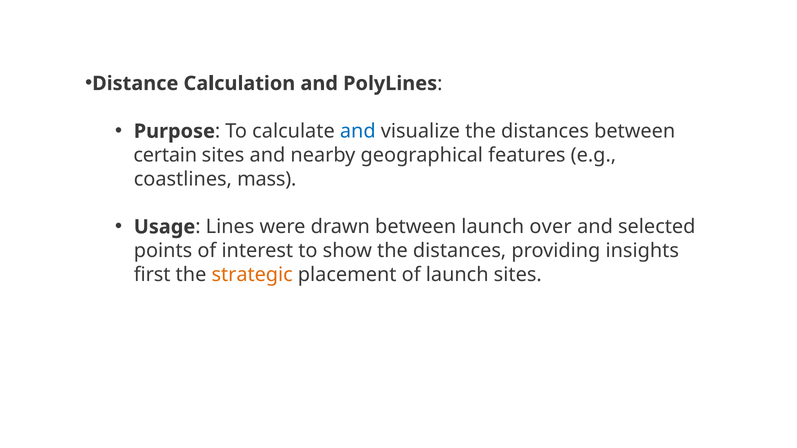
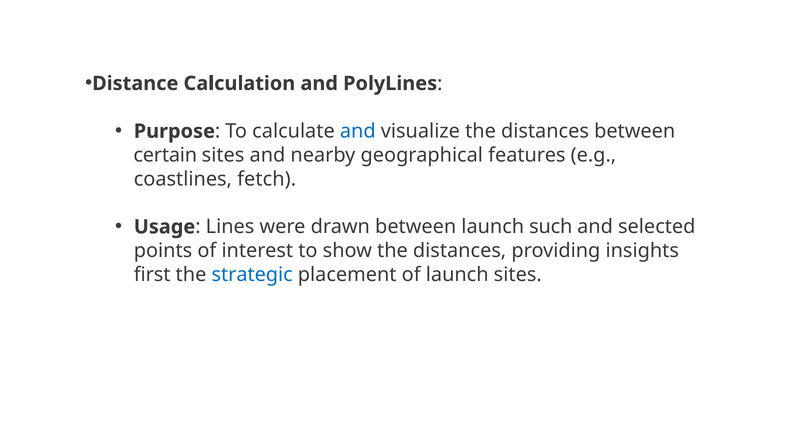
mass: mass -> fetch (267, 179)
over: over -> such (551, 227)
strategic colour: orange -> blue (252, 275)
